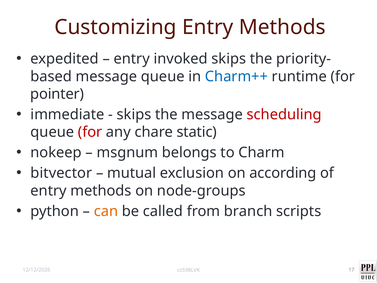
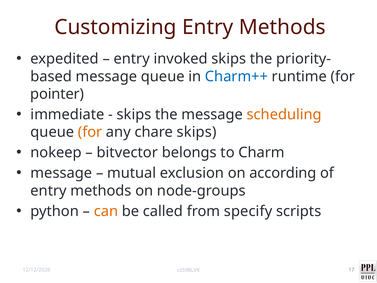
scheduling colour: red -> orange (284, 114)
for colour: red -> orange (90, 132)
chare static: static -> skips (197, 132)
msgnum: msgnum -> bitvector (127, 152)
bitvector: bitvector -> message (61, 173)
branch: branch -> specify (248, 211)
